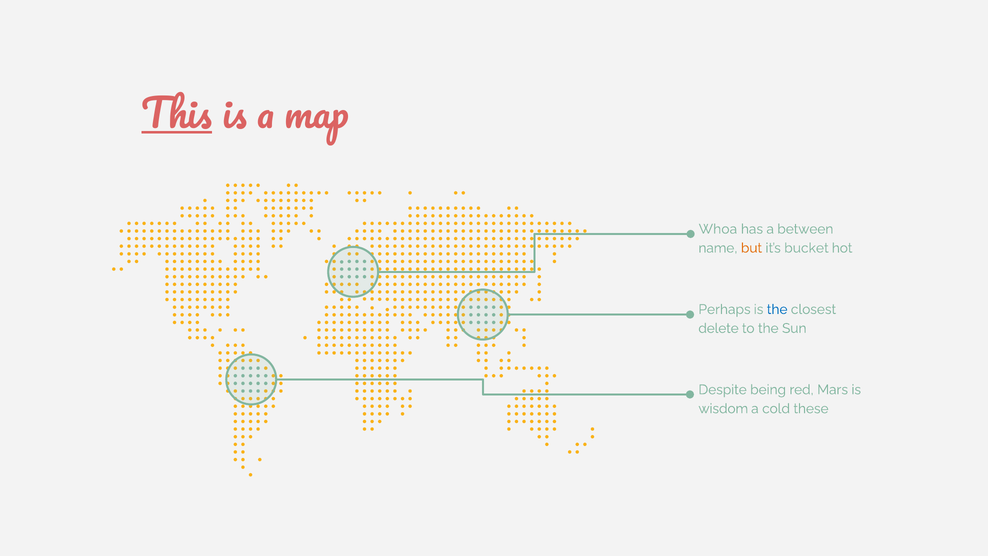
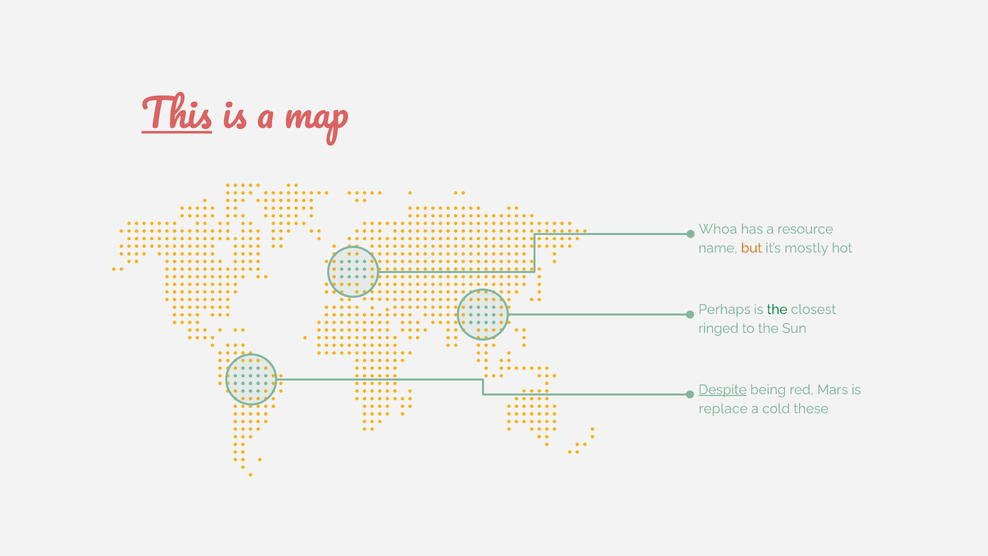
between: between -> resource (805, 229)
bucket: bucket -> mostly (806, 248)
the colour: blue -> green (777, 309)
delete: delete -> ringed (719, 328)
Despite underline: none -> present (723, 390)
wisdom: wisdom -> replace (723, 408)
